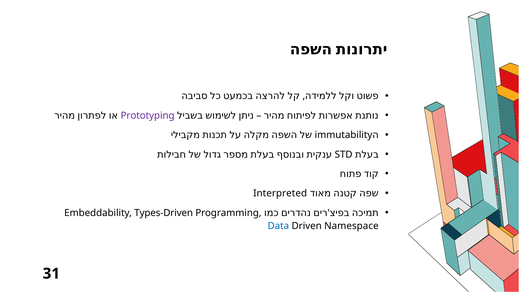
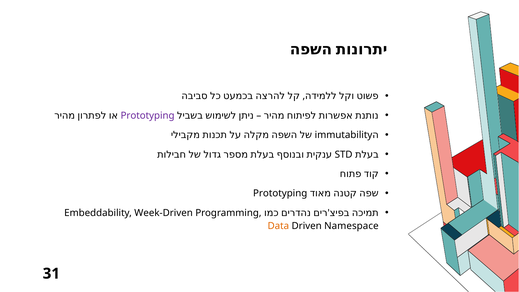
Interpreted: Interpreted -> Prototyping (280, 193)
Types-Driven: Types-Driven -> Week-Driven (164, 213)
Data colour: blue -> orange (278, 226)
